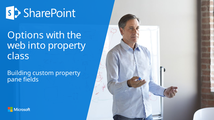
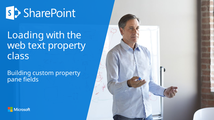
Options: Options -> Loading (26, 35)
into: into -> text (37, 46)
